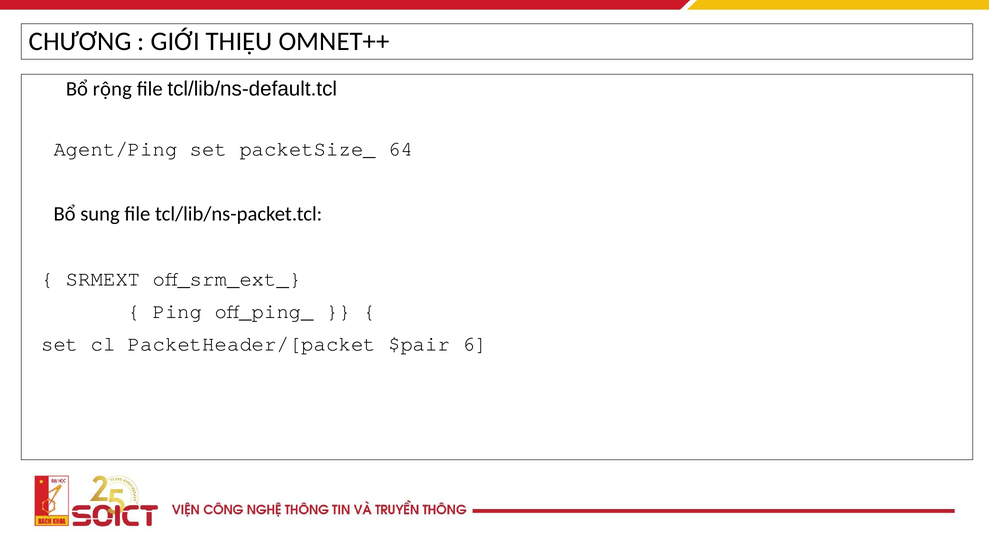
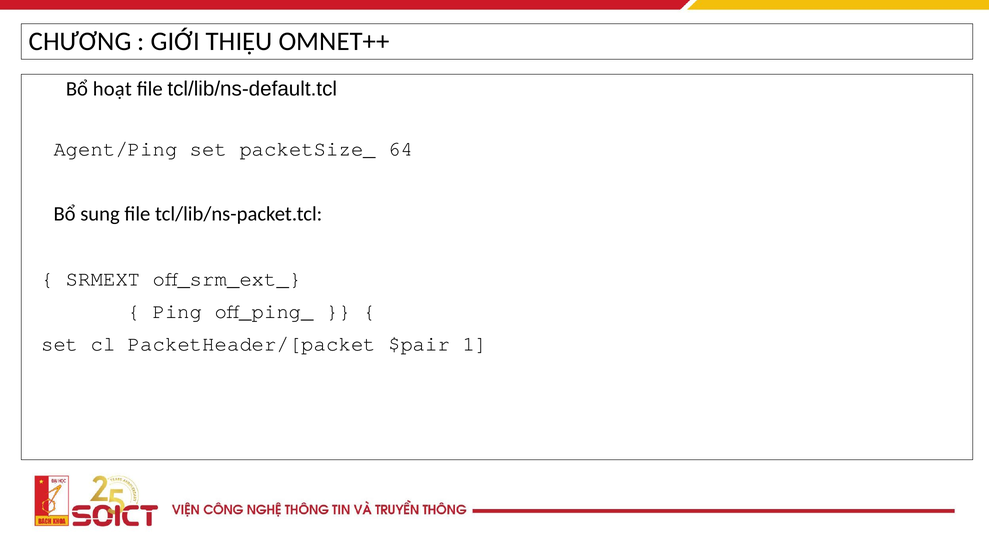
rộng: rộng -> hoạt (112, 89)
6: 6 -> 1 (475, 344)
